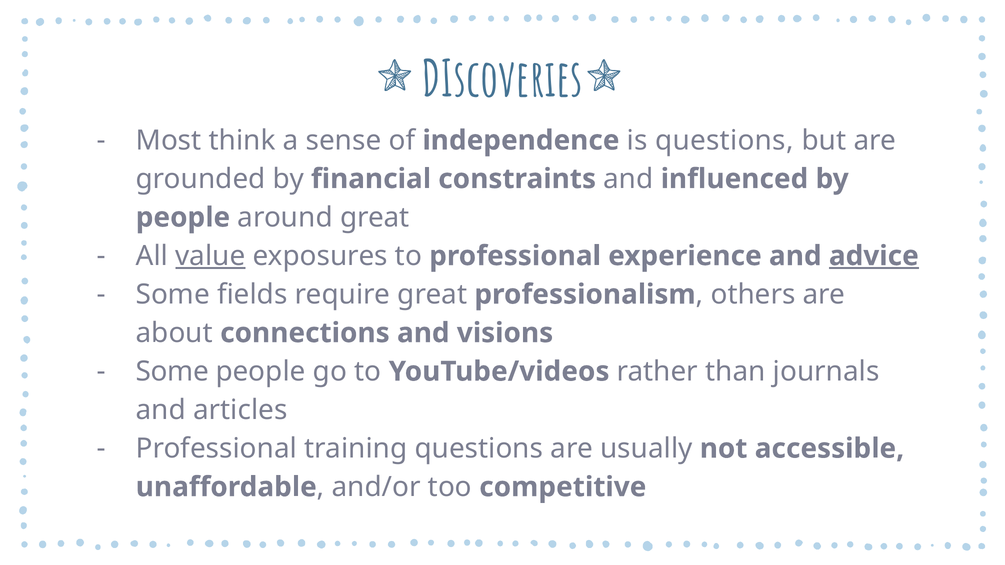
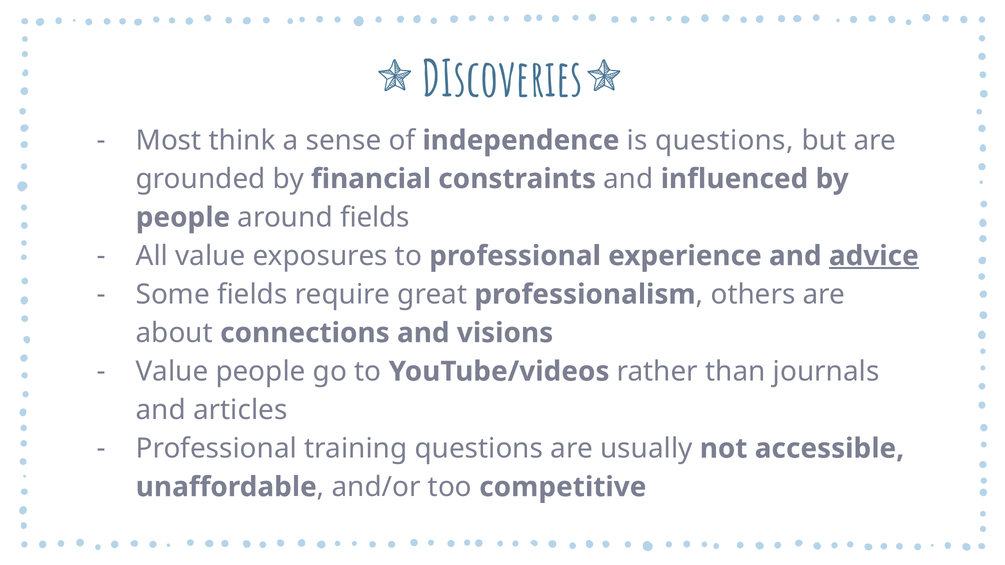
around great: great -> fields (375, 218)
value underline: present -> none (210, 256)
Some: Some -> Value (172, 372)
